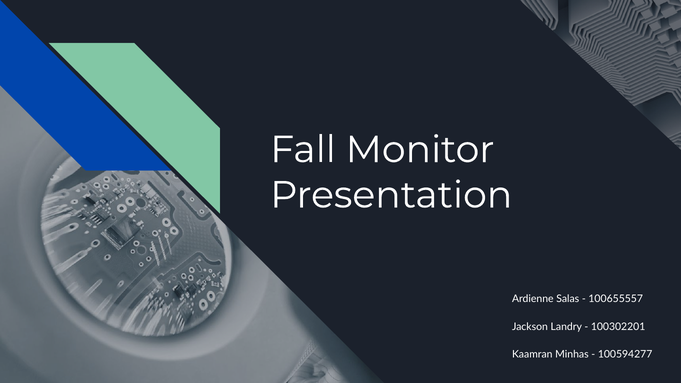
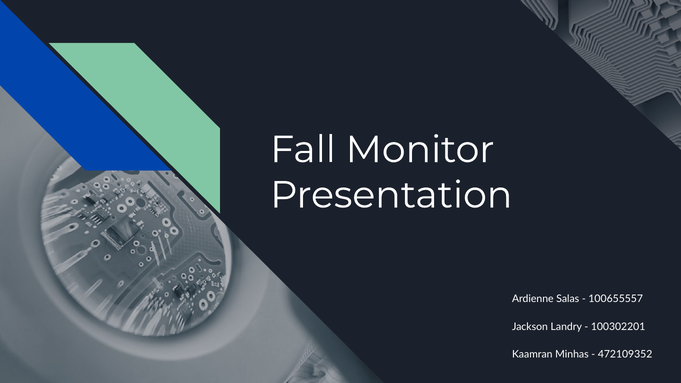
100594277: 100594277 -> 472109352 (625, 354)
